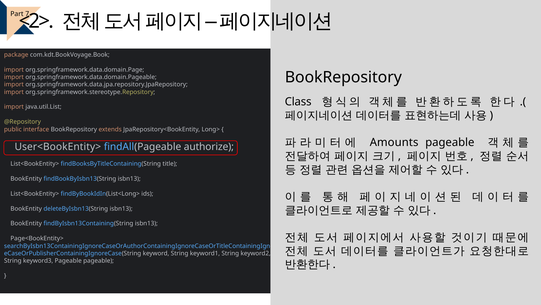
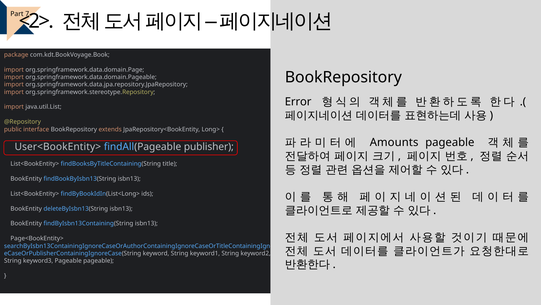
Class: Class -> Error (298, 102)
authorize: authorize -> publisher (209, 147)
